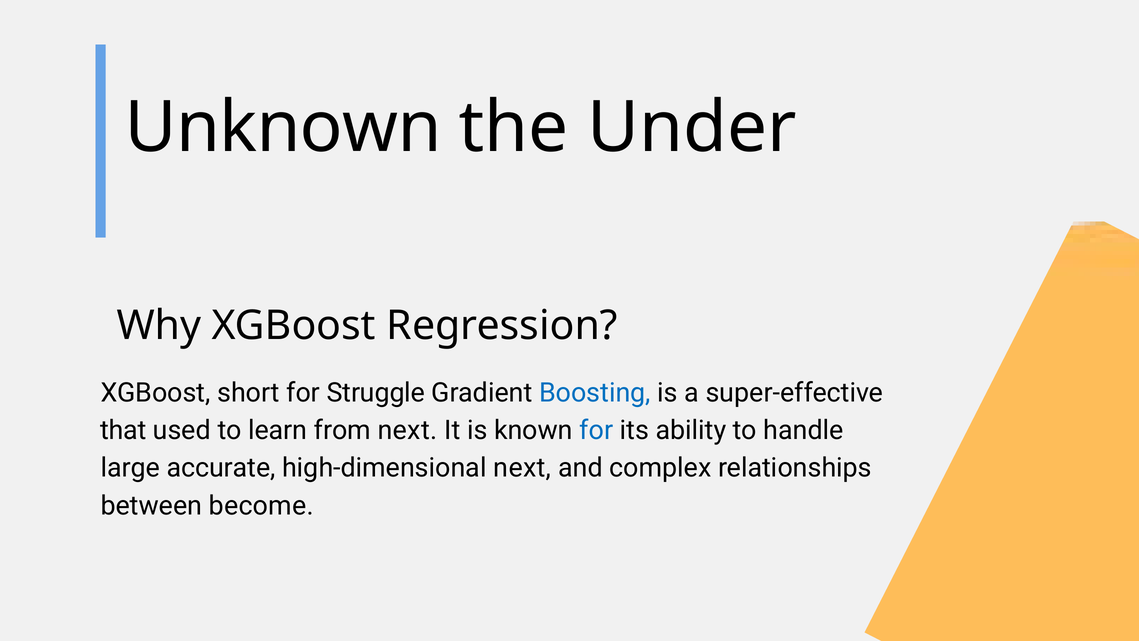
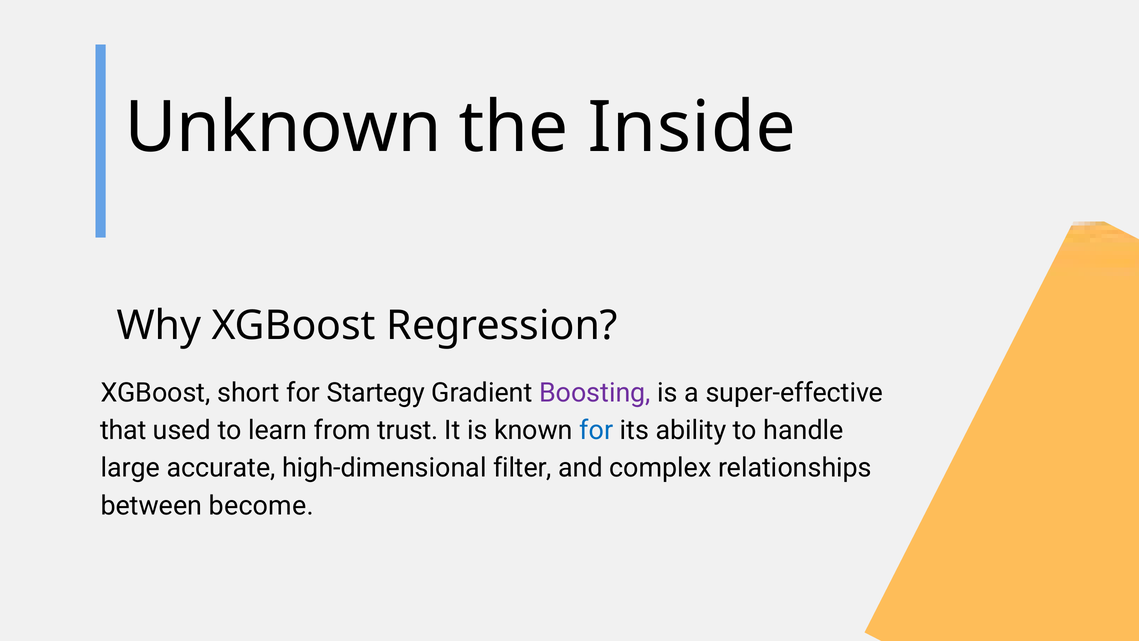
Under: Under -> Inside (692, 128)
Struggle: Struggle -> Startegy (376, 392)
Boosting colour: blue -> purple (595, 392)
from next: next -> trust (408, 430)
high-dimensional next: next -> filter (522, 468)
